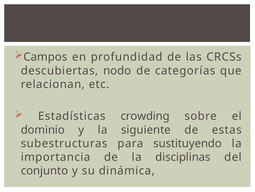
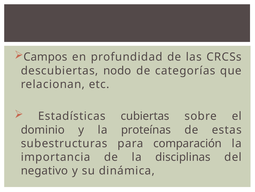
crowding: crowding -> cubiertas (145, 116)
siguiente: siguiente -> proteínas (146, 129)
sustituyendo: sustituyendo -> comparación (188, 143)
conjunto: conjunto -> negativo (44, 170)
